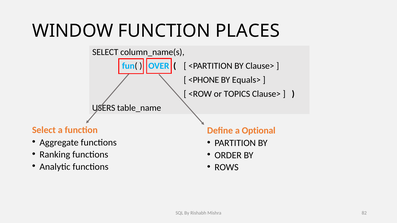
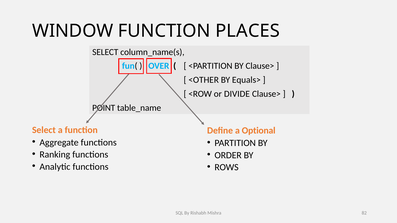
<PHONE: <PHONE -> <OTHER (204, 80)
TOPICS: TOPICS -> DIVIDE (237, 94)
USERS: USERS -> POINT (104, 108)
